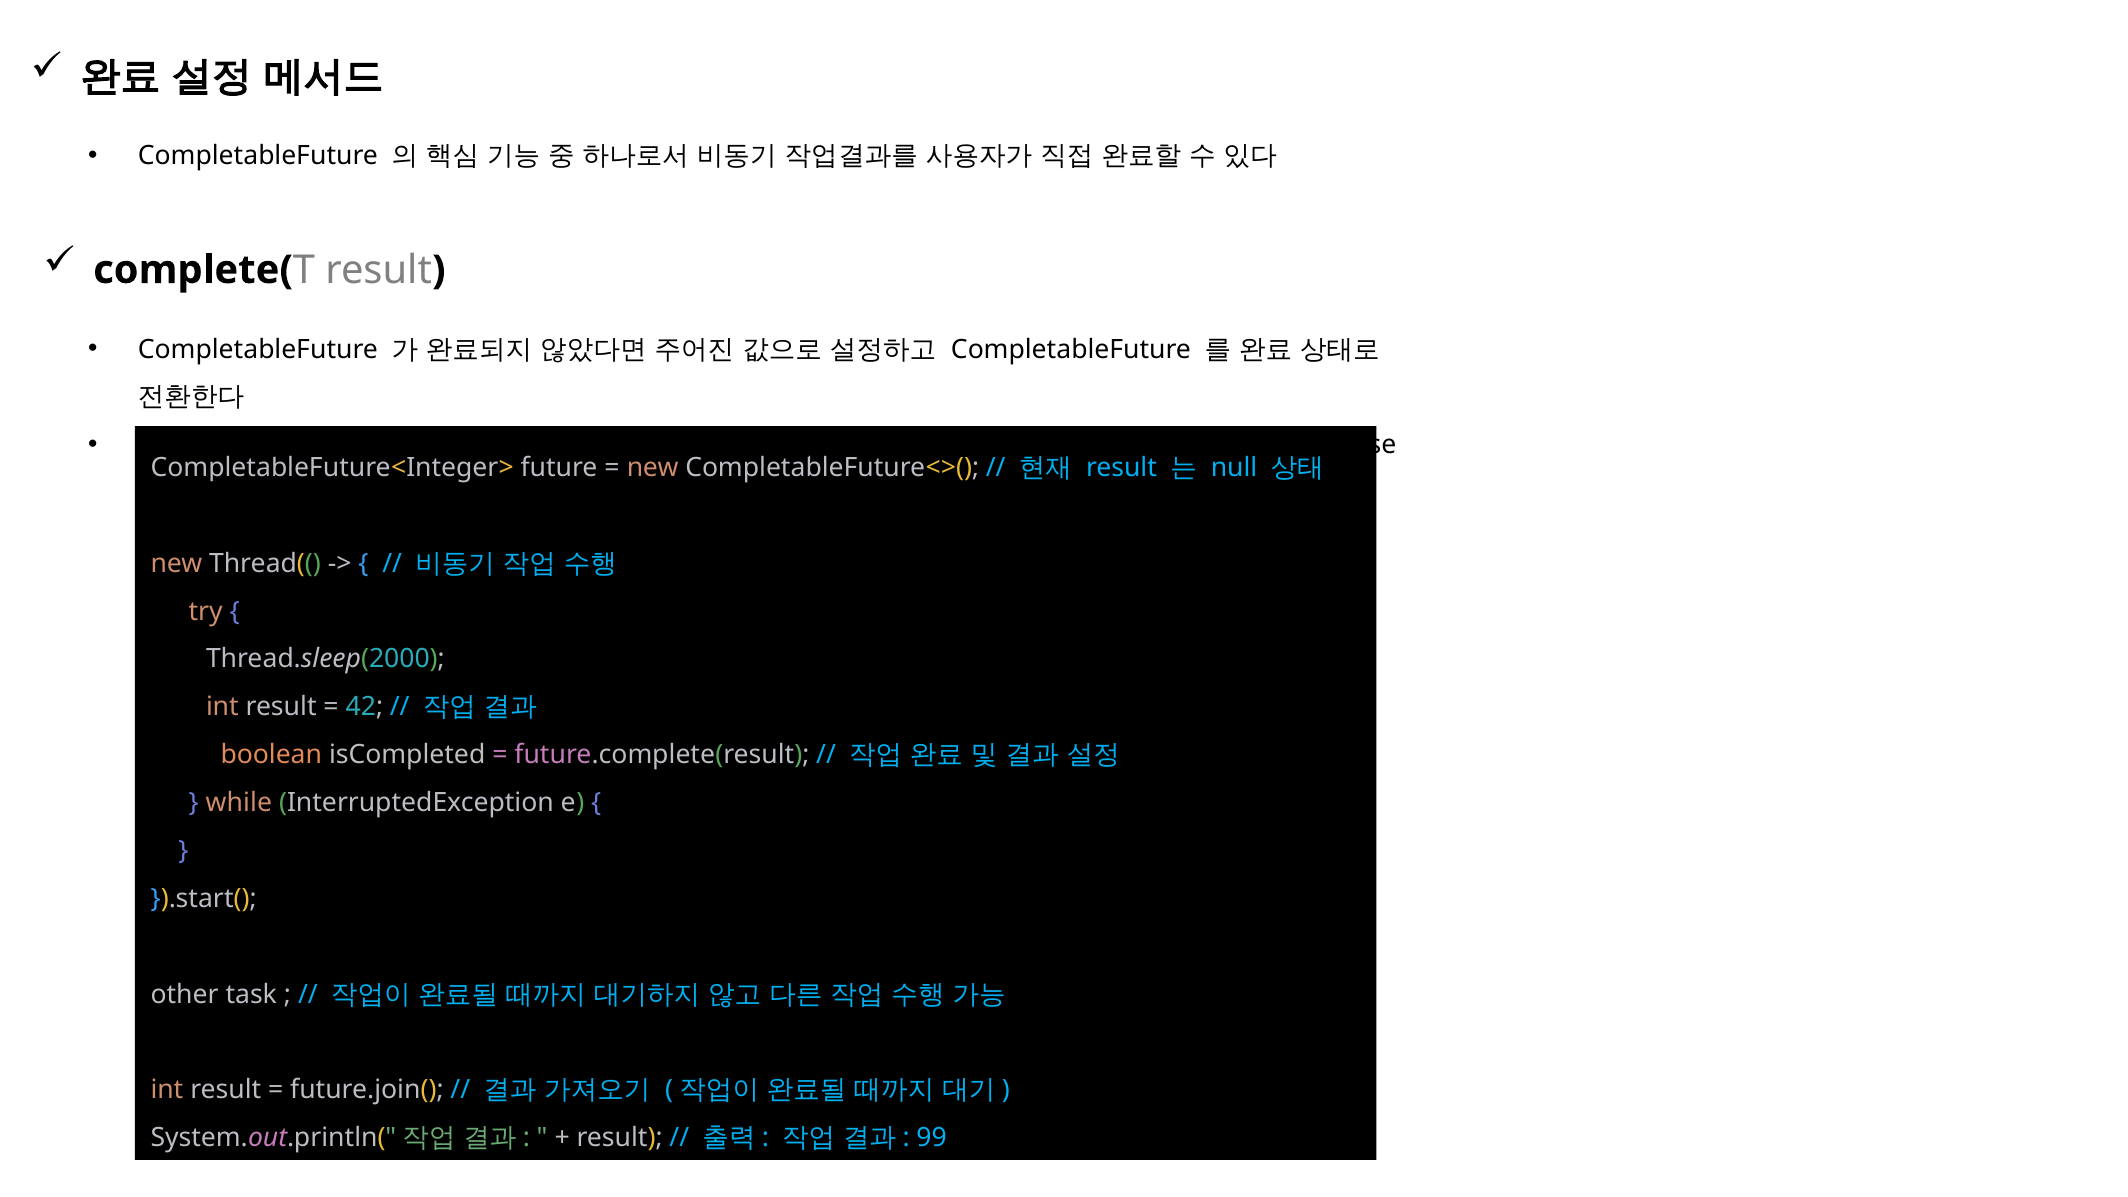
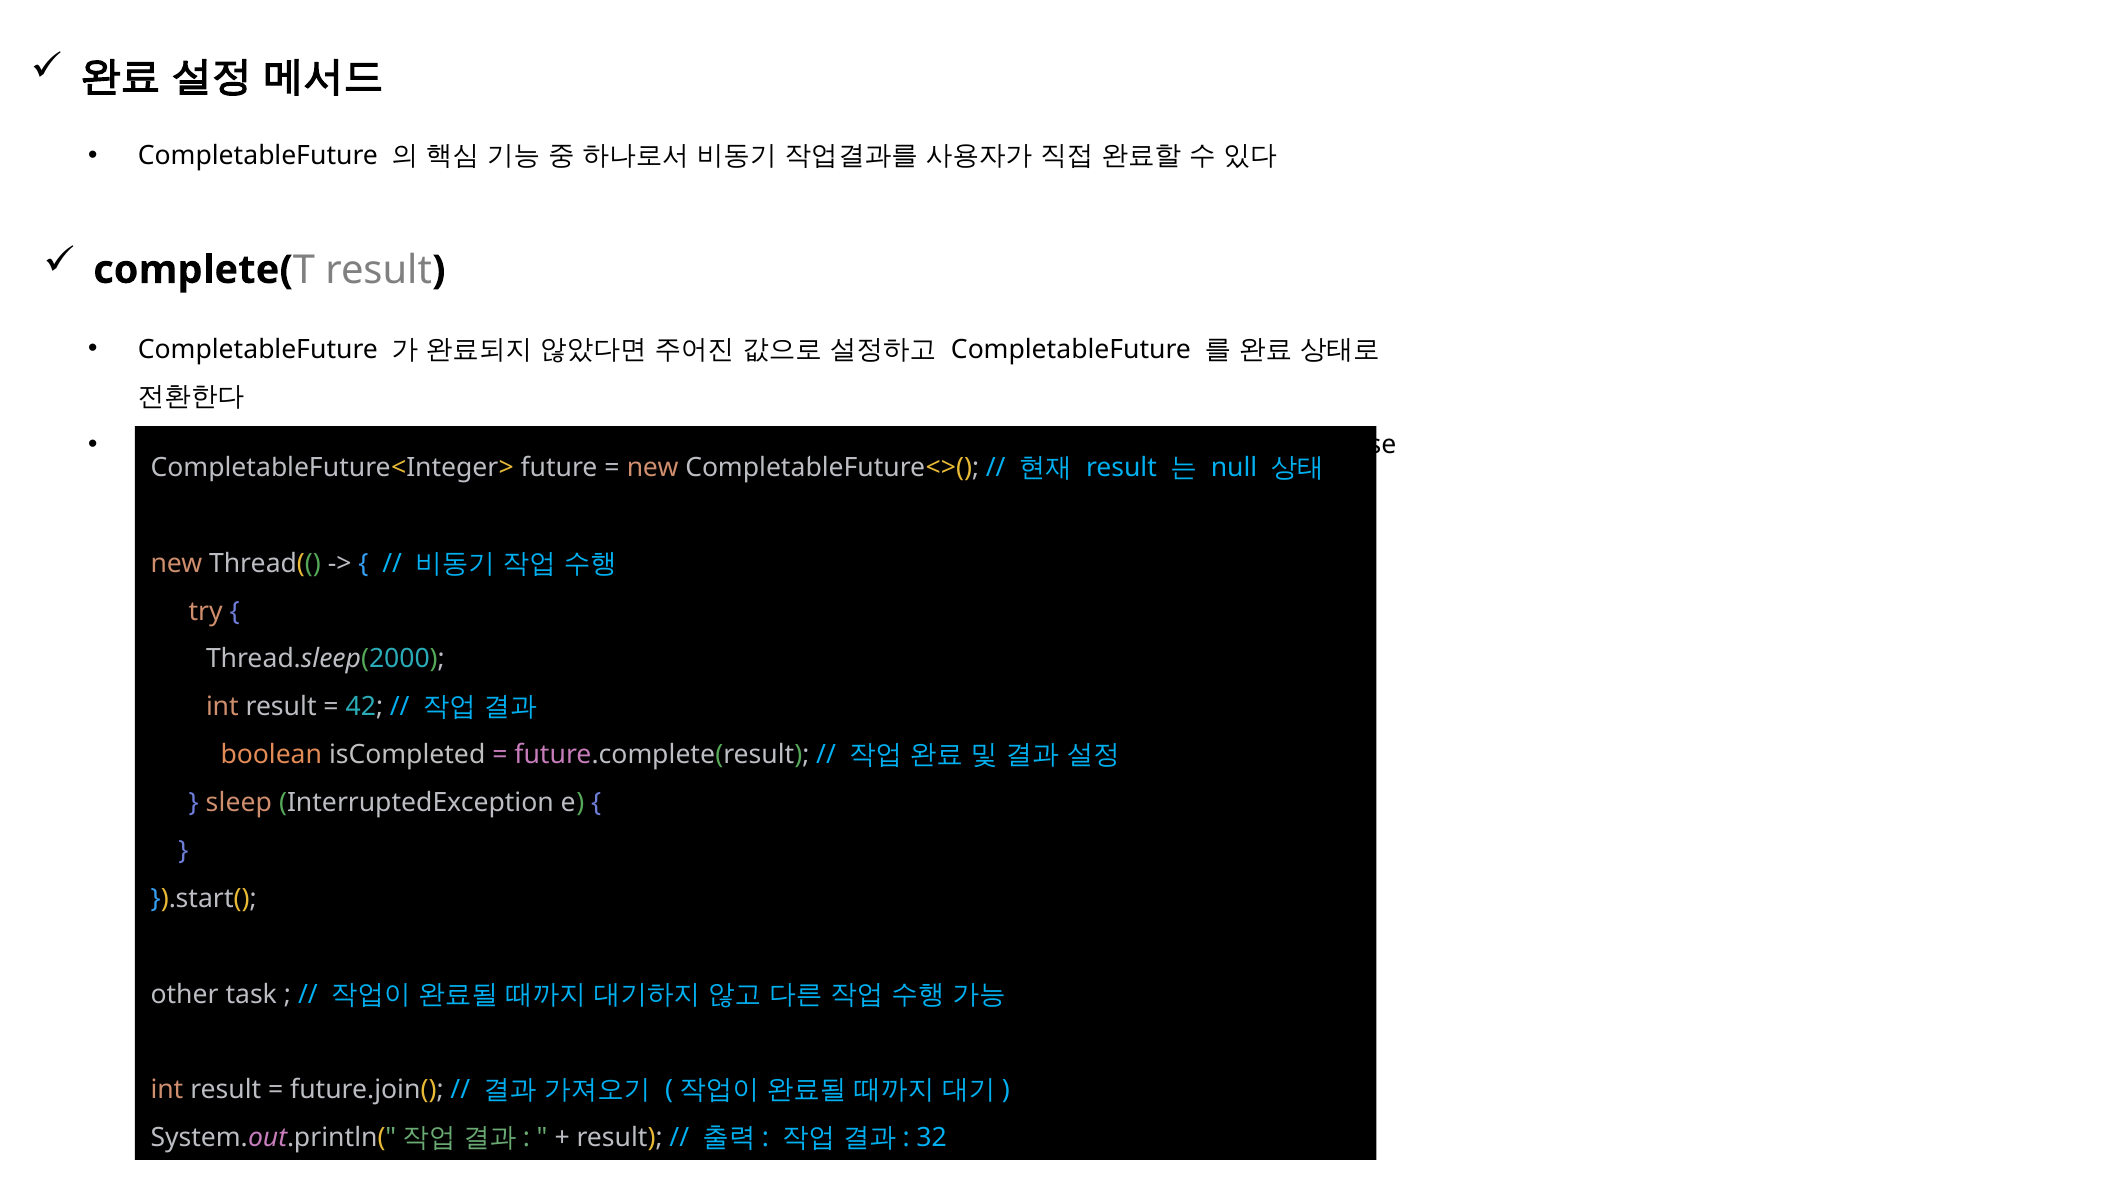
while: while -> sleep (239, 803)
99: 99 -> 32 (932, 1138)
